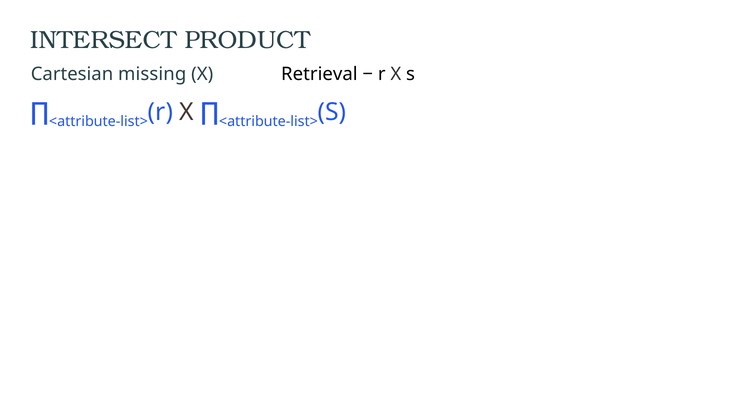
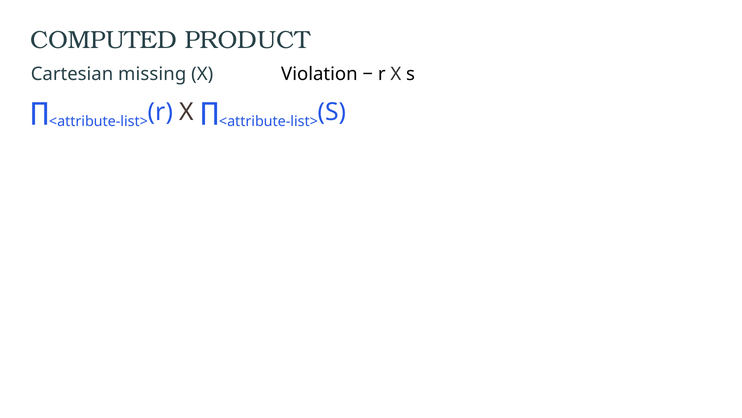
INTERSECT: INTERSECT -> COMPUTED (104, 40)
Retrieval: Retrieval -> Violation (319, 74)
